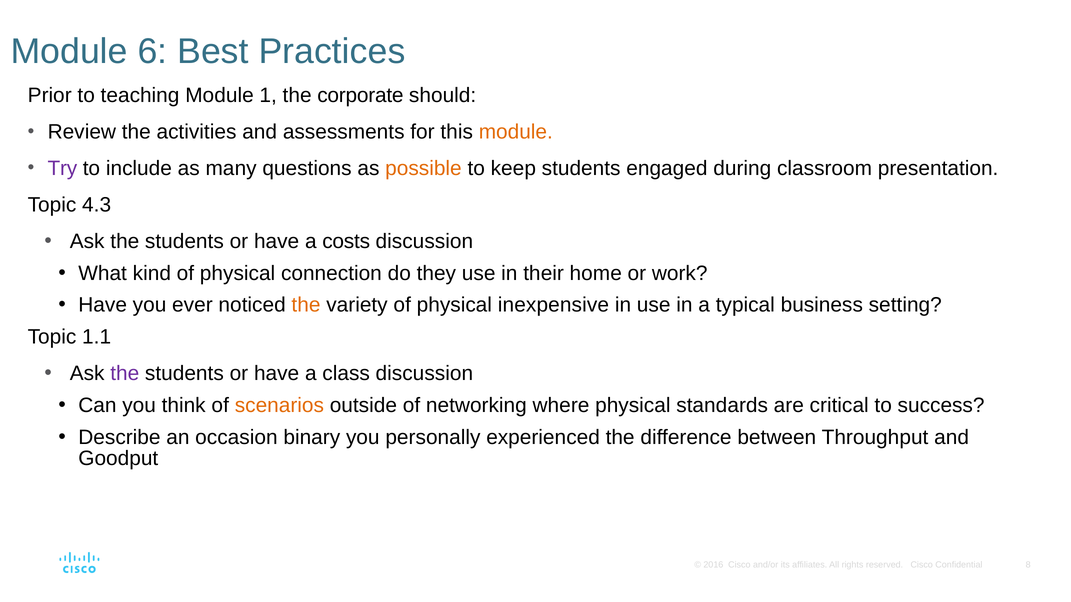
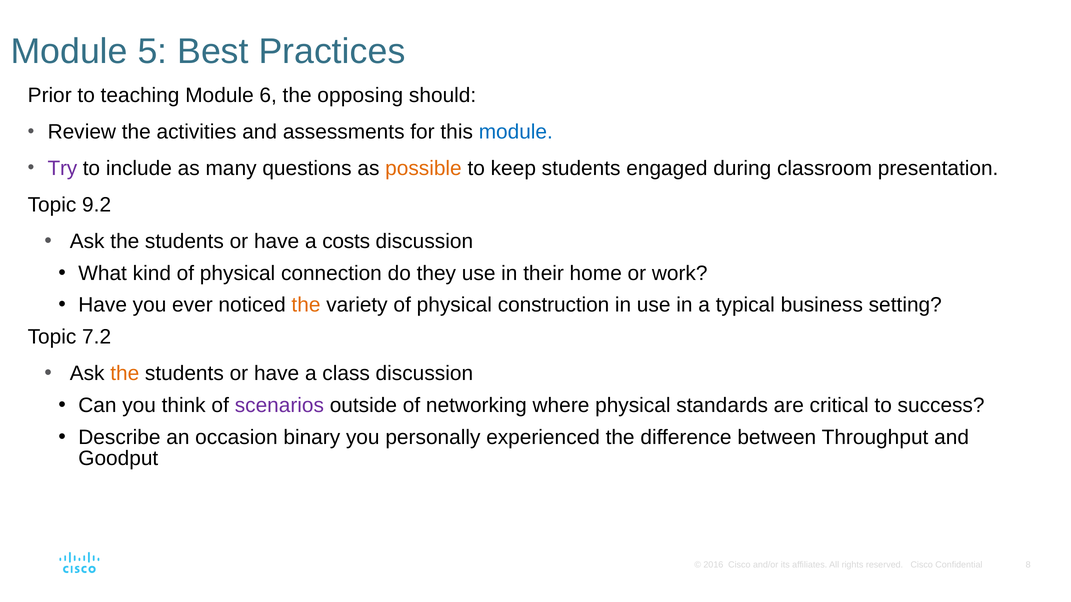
6: 6 -> 5 (152, 52)
1: 1 -> 6 (268, 96)
corporate: corporate -> opposing (360, 96)
module colour: orange -> blue (516, 132)
4.3: 4.3 -> 9.2 (97, 205)
inexpensive: inexpensive -> construction (554, 305)
1.1: 1.1 -> 7.2 (97, 337)
the colour: purple -> orange (125, 374)
scenarios colour: orange -> purple (279, 406)
